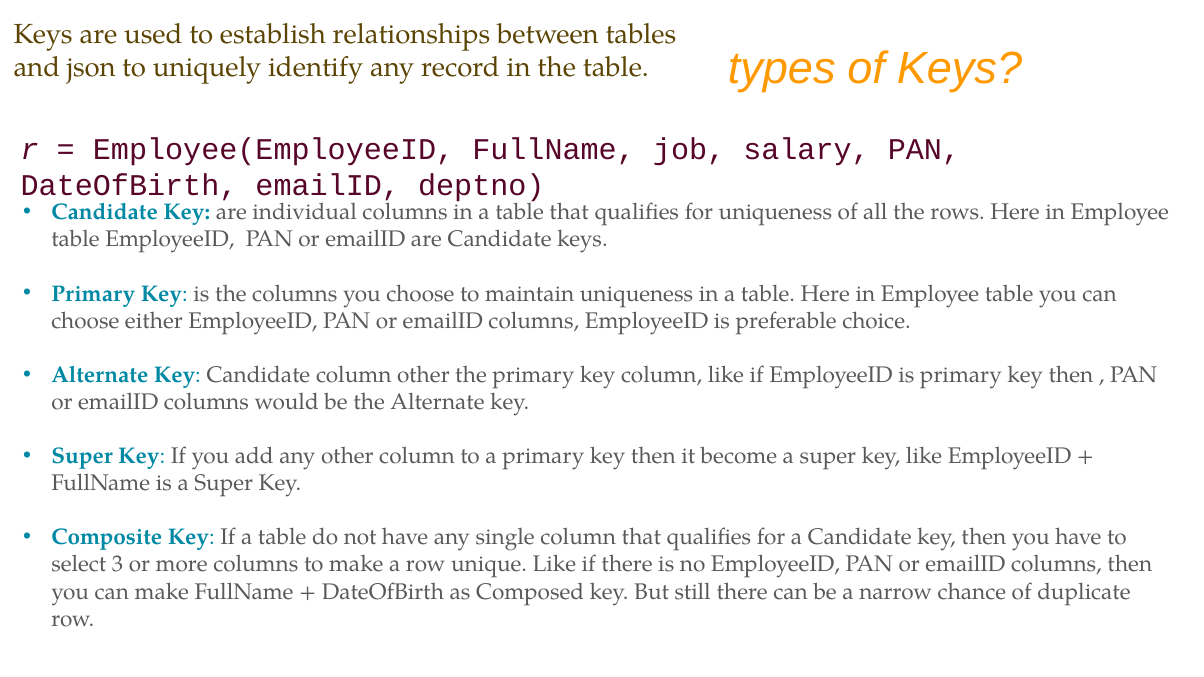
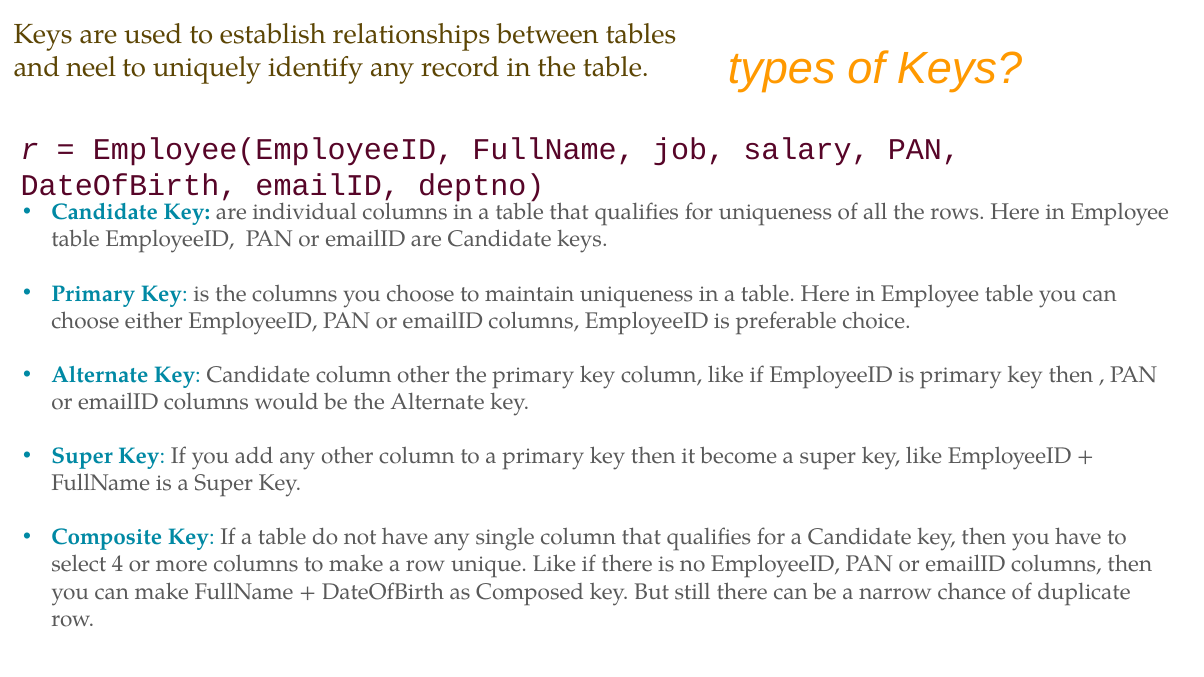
json: json -> neel (91, 68)
3: 3 -> 4 (118, 565)
